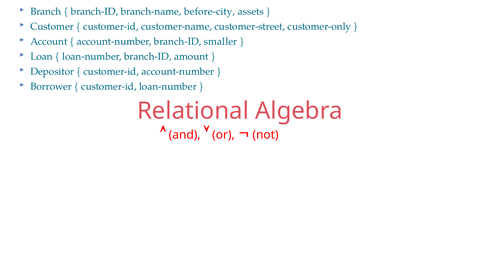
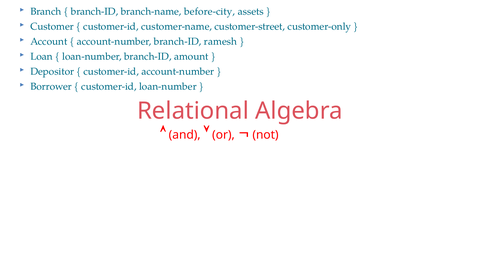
smaller: smaller -> ramesh (221, 42)
